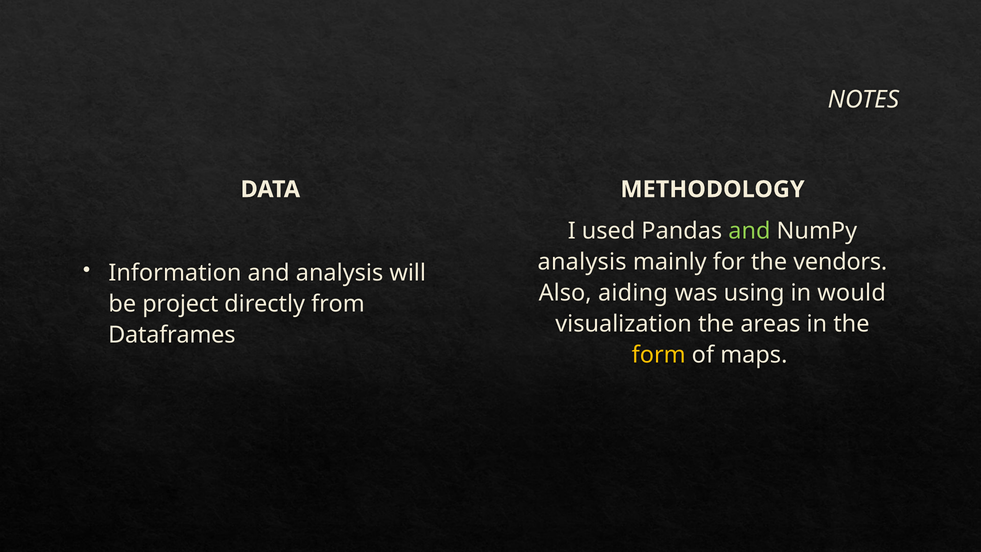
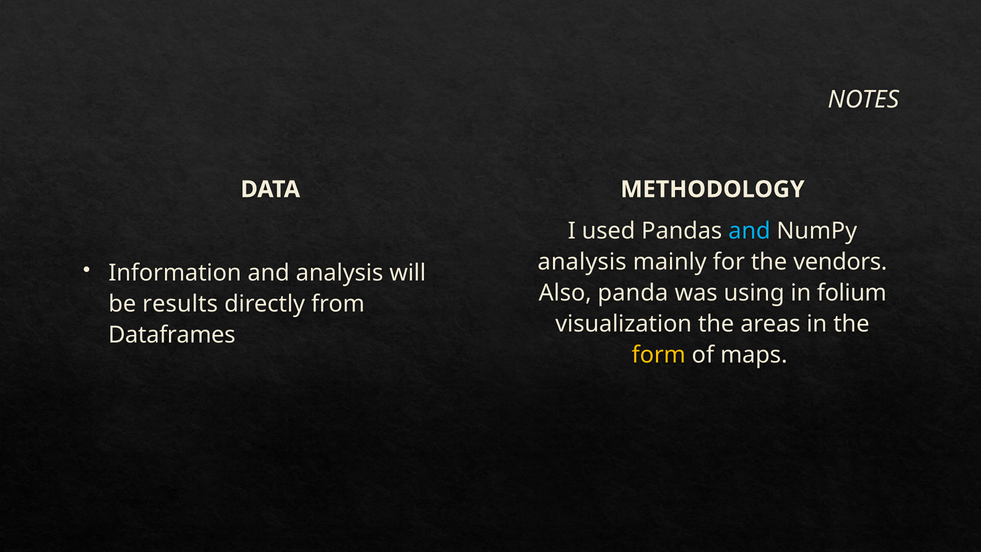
and colour: light green -> light blue (749, 231)
aiding: aiding -> panda (633, 293)
would: would -> folium (852, 293)
project: project -> results (180, 304)
